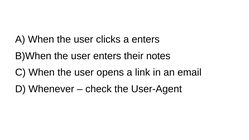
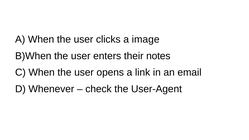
a enters: enters -> image (146, 39)
